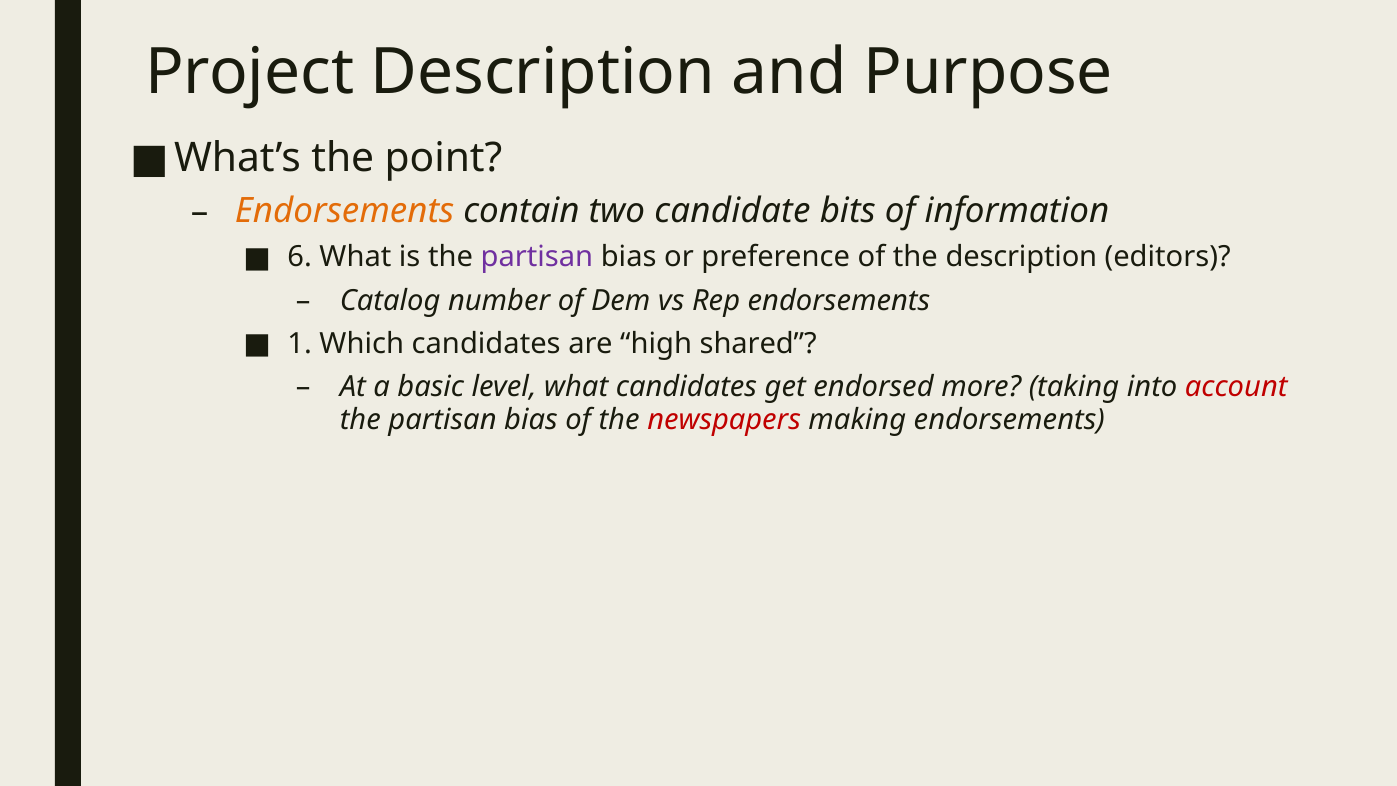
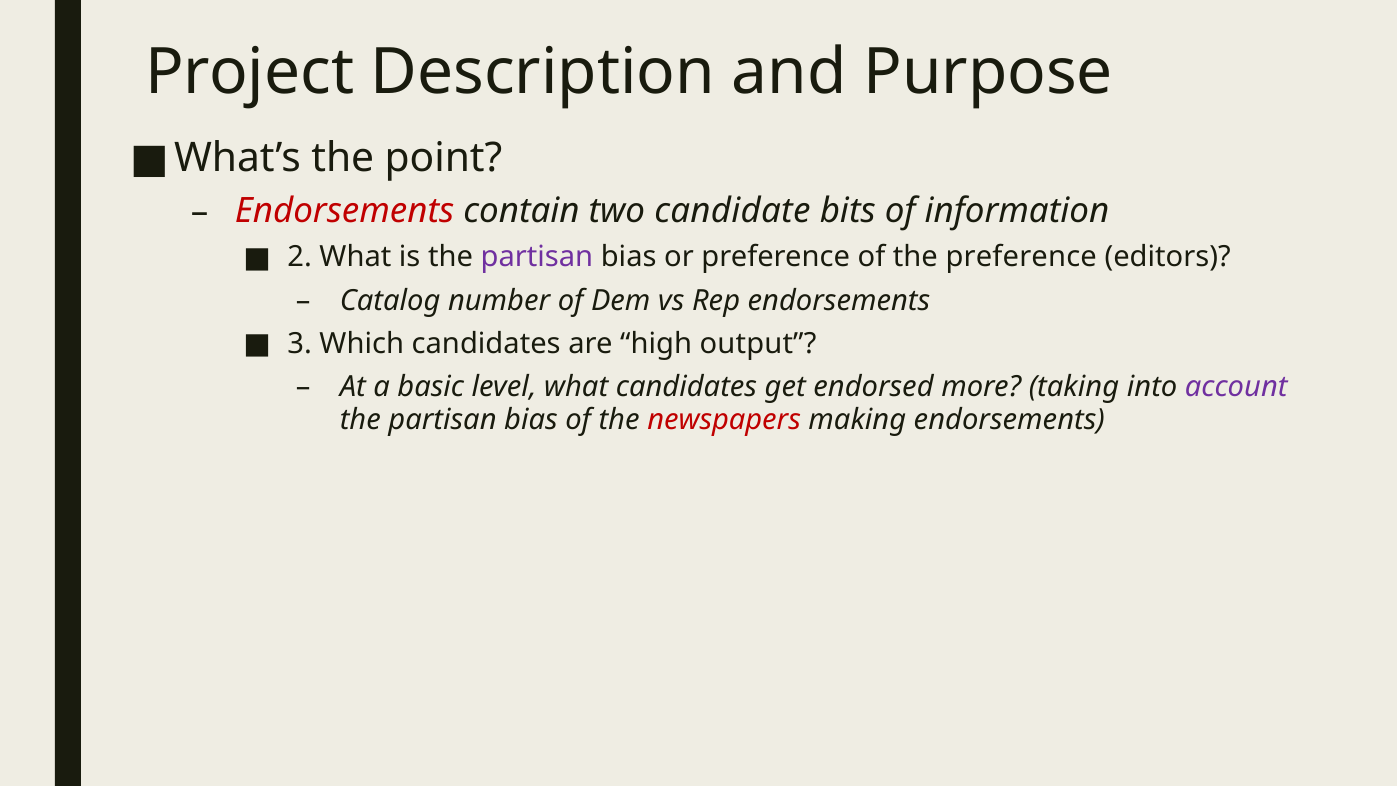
Endorsements colour: orange -> red (345, 211)
6: 6 -> 2 (300, 257)
the description: description -> preference (1021, 257)
1: 1 -> 3 (300, 343)
shared: shared -> output (758, 343)
account colour: red -> purple (1236, 387)
